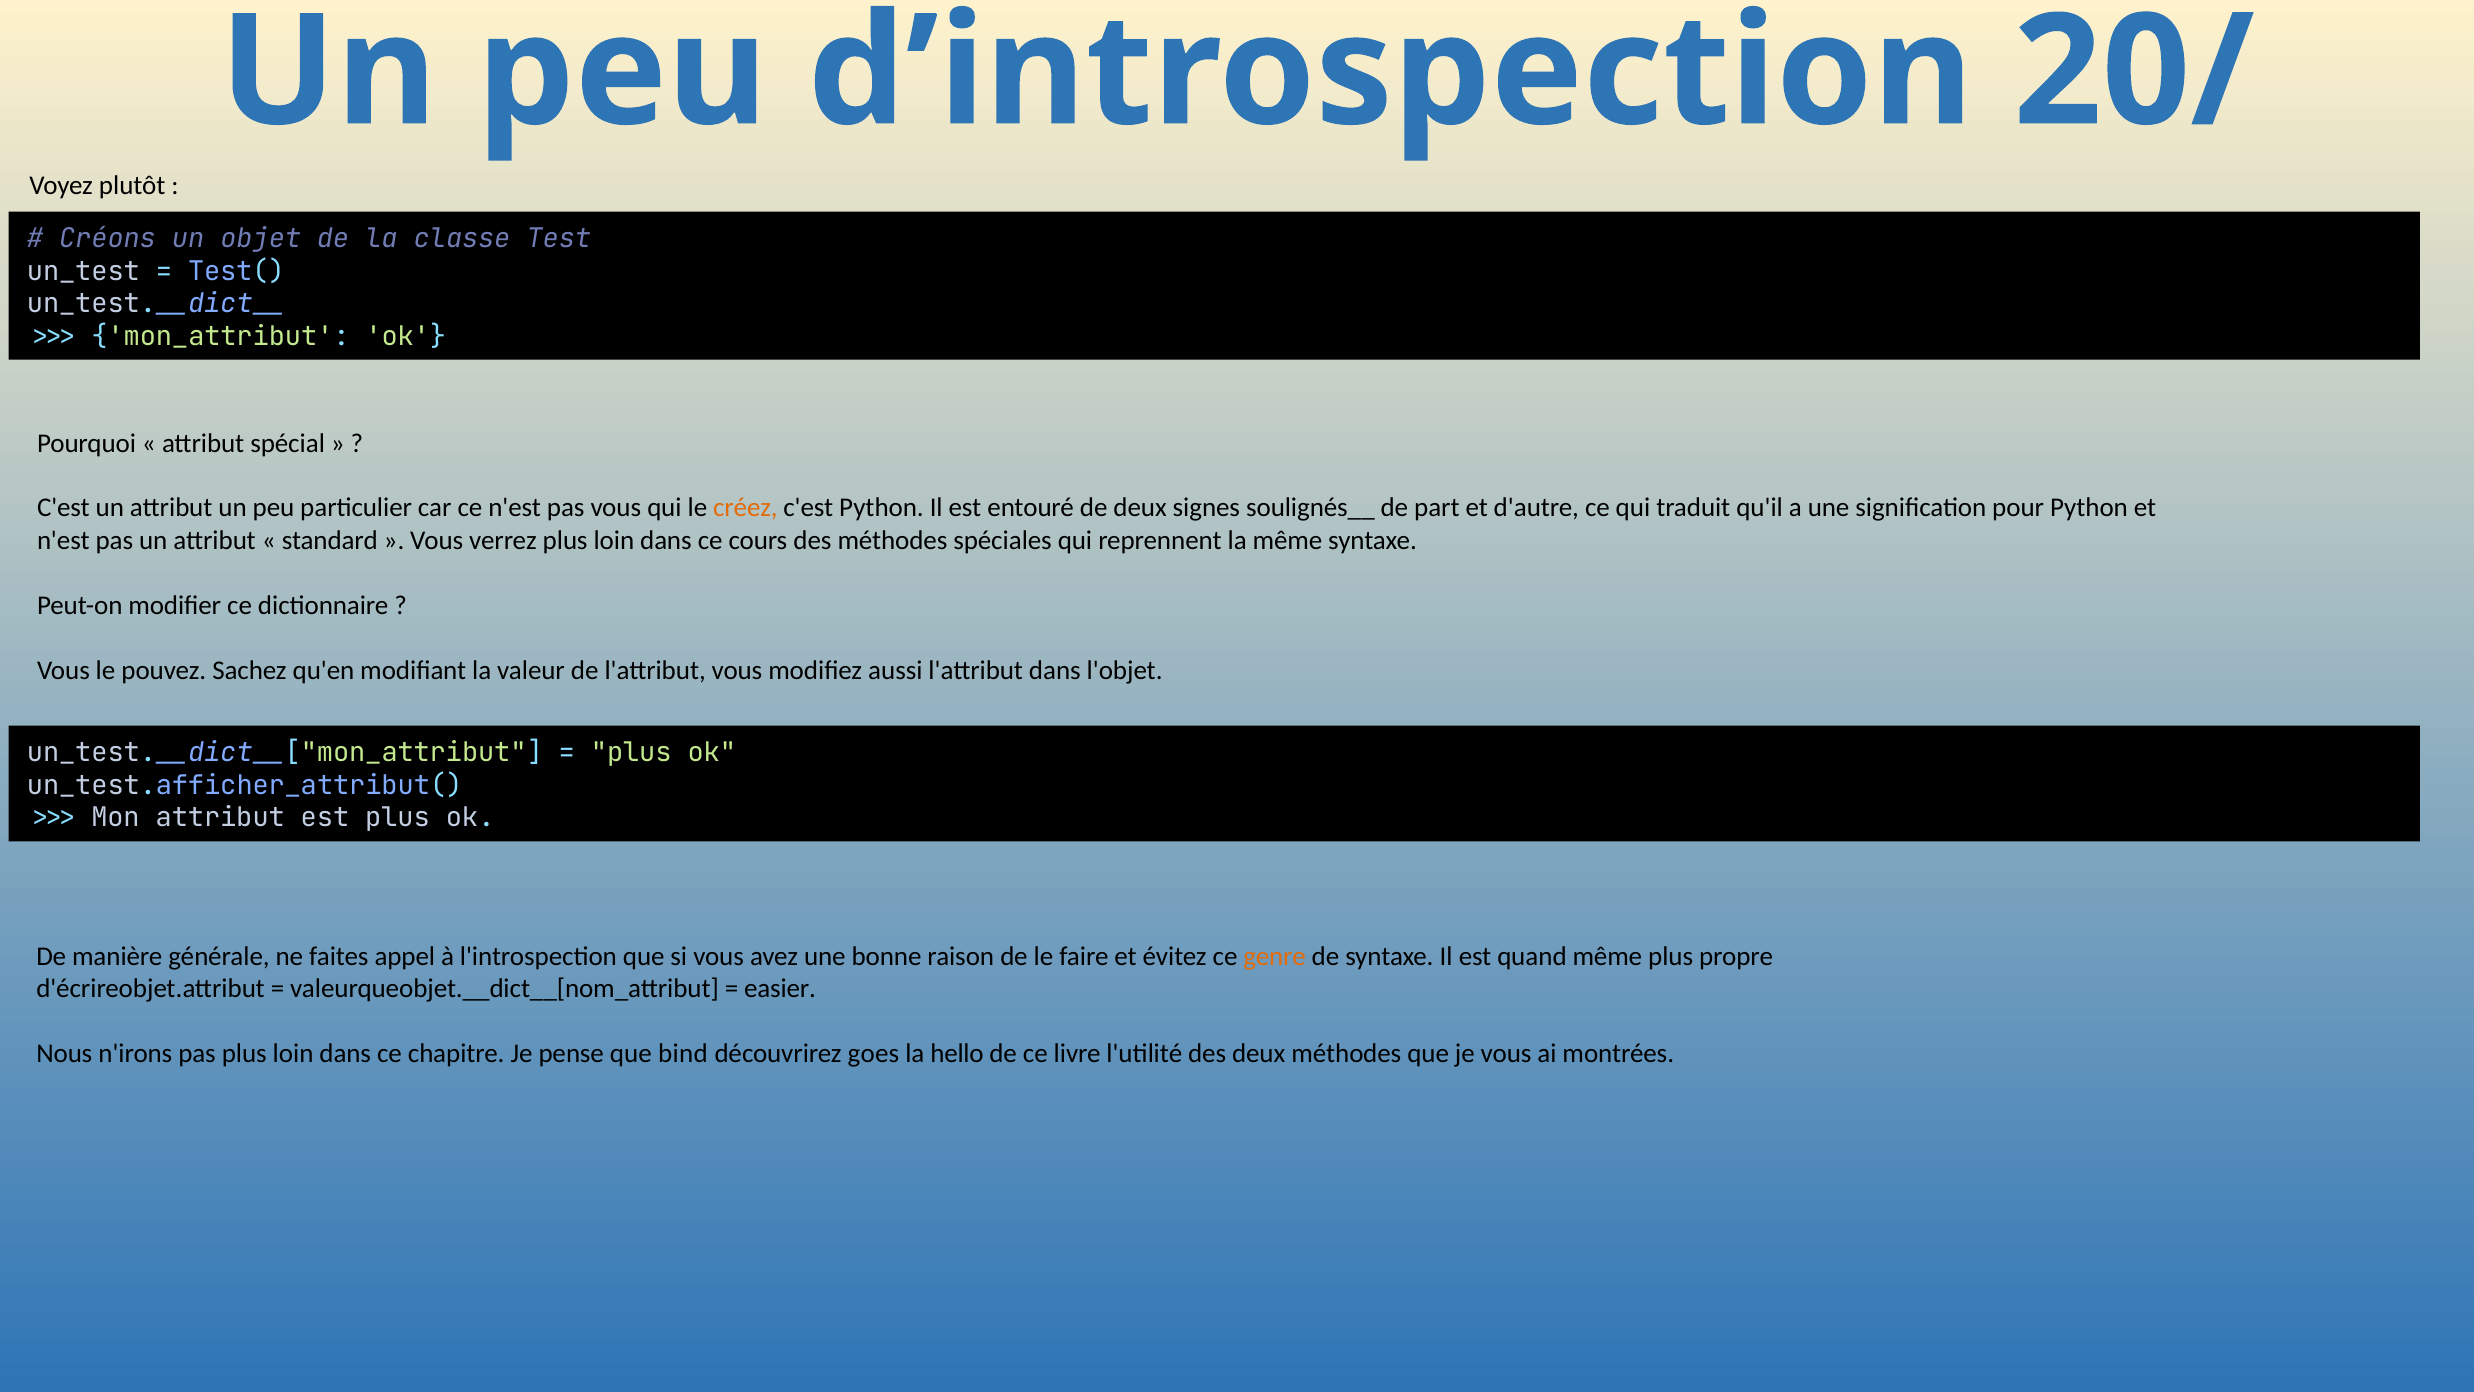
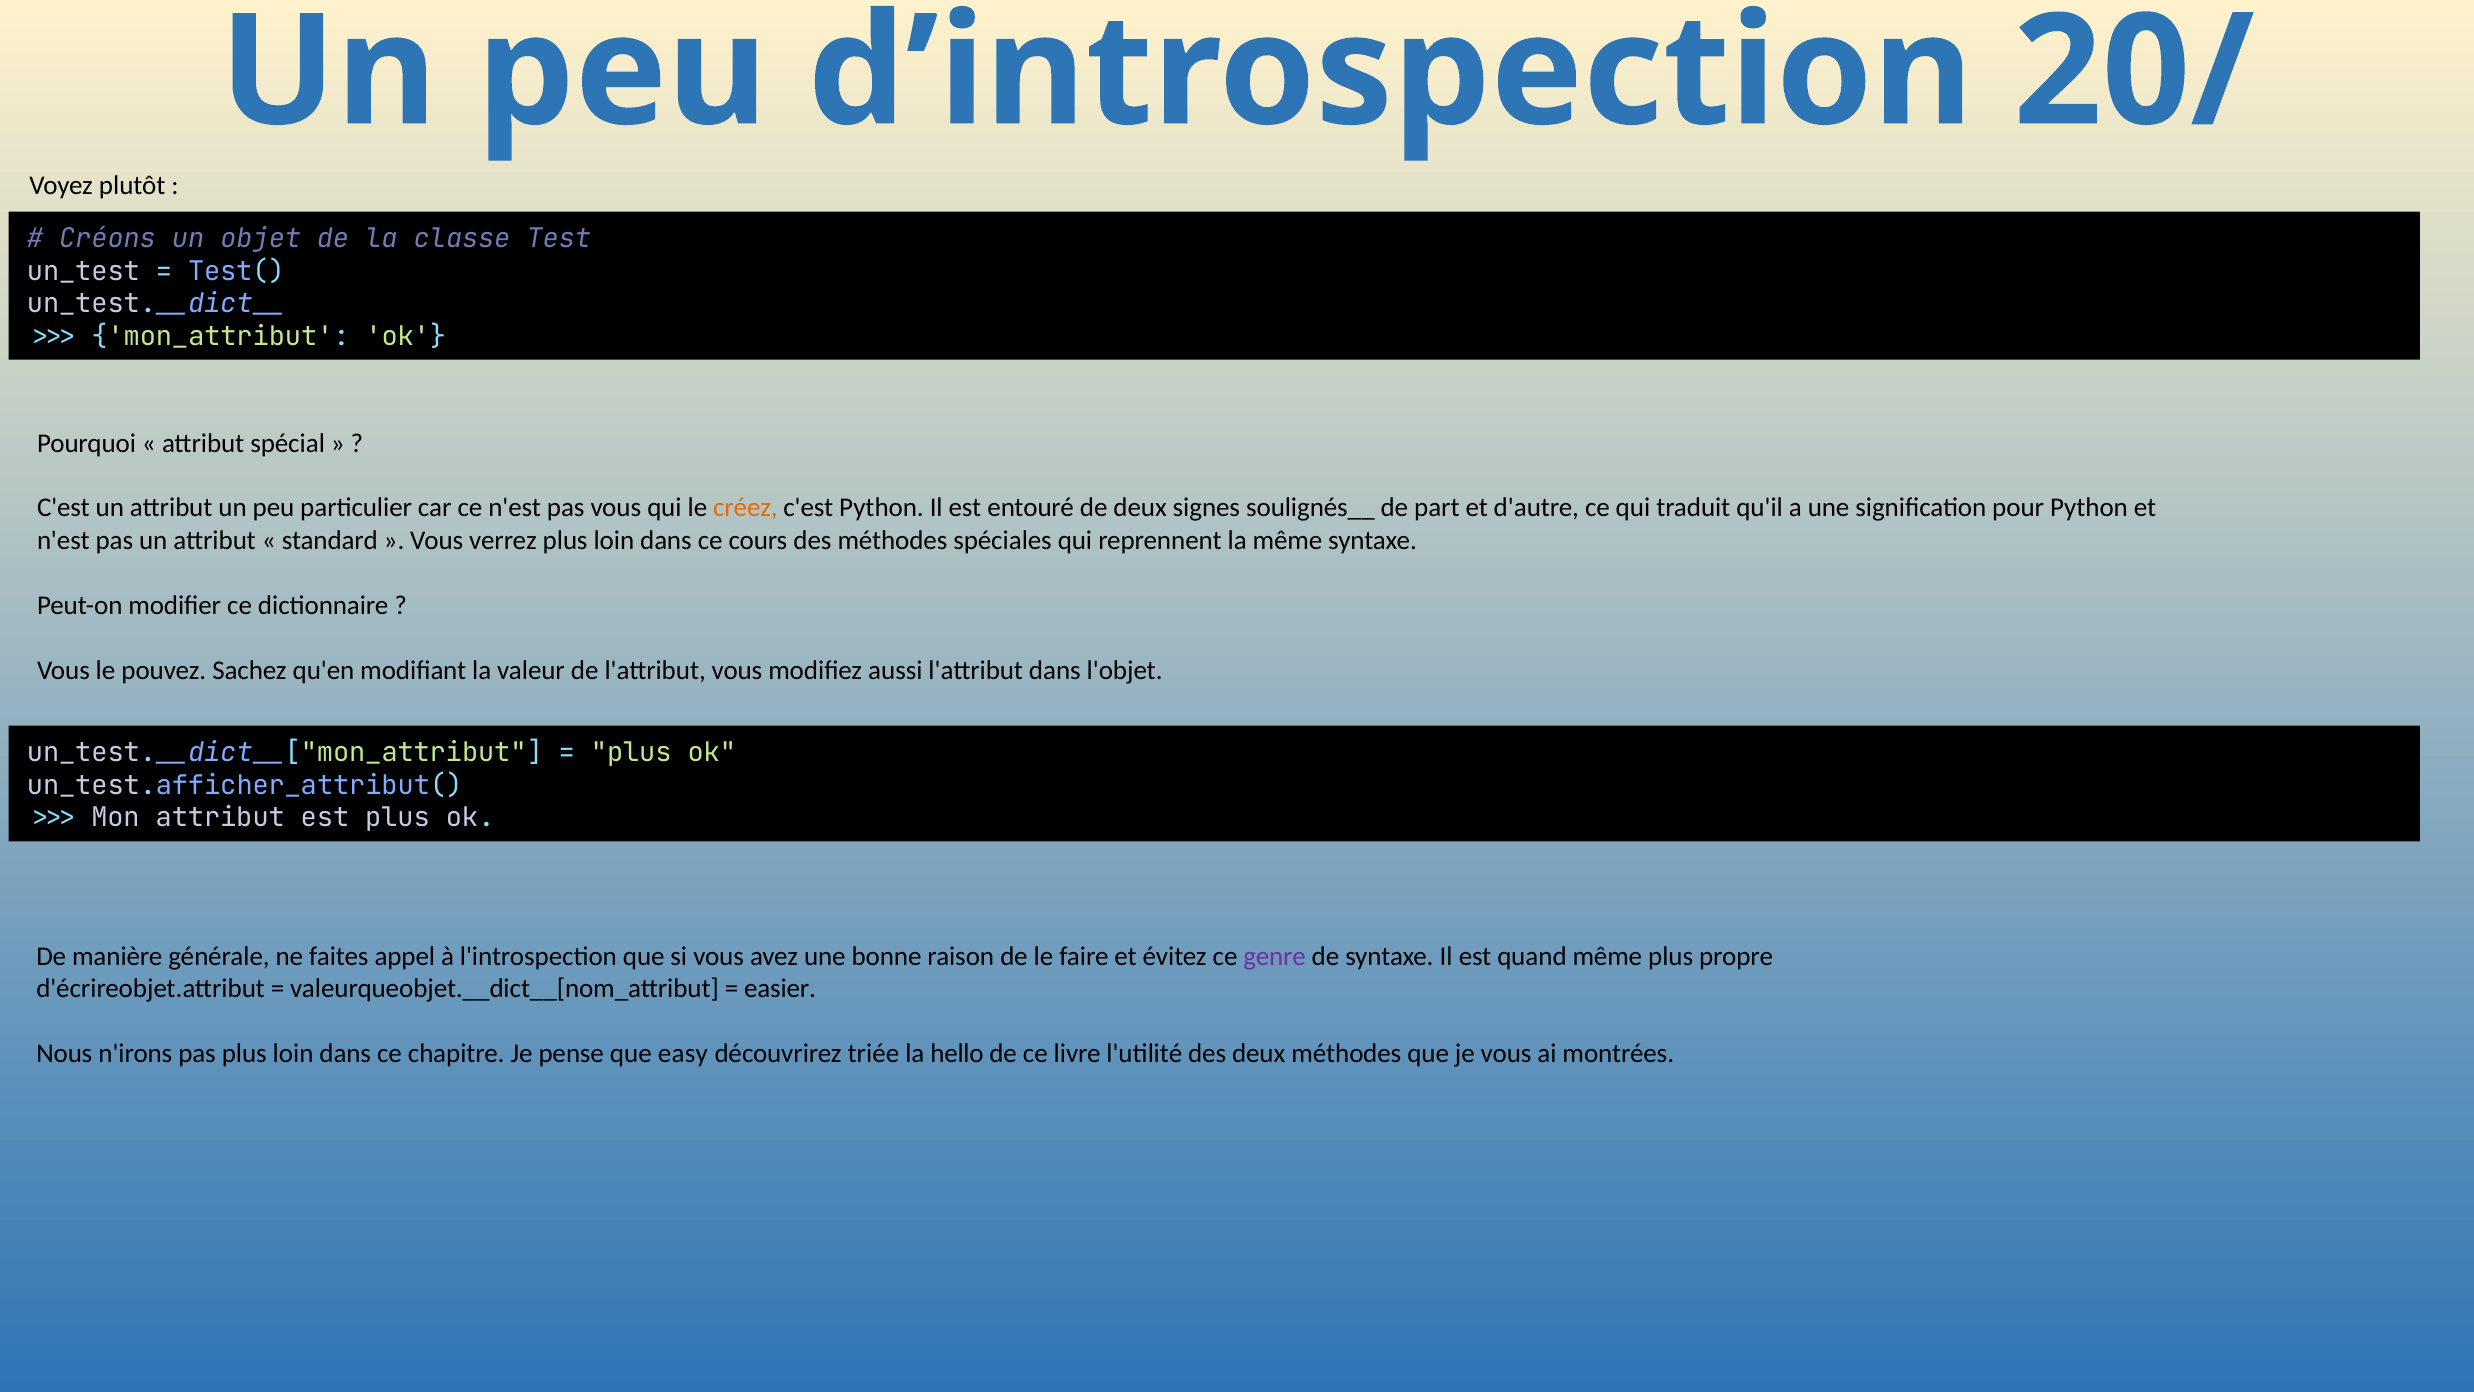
genre colour: orange -> purple (1275, 956)
bind: bind -> easy (683, 1053)
goes: goes -> triée (874, 1053)
